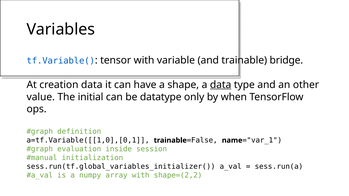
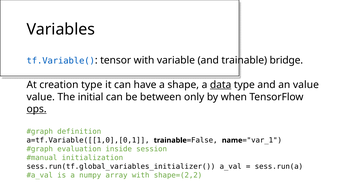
creation data: data -> type (92, 85)
an other: other -> value (306, 85)
datatype: datatype -> between (161, 97)
ops underline: none -> present (37, 109)
